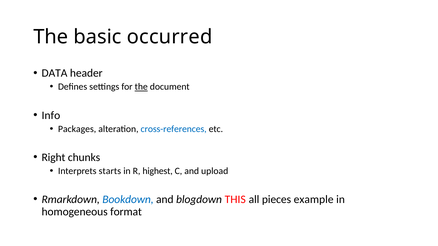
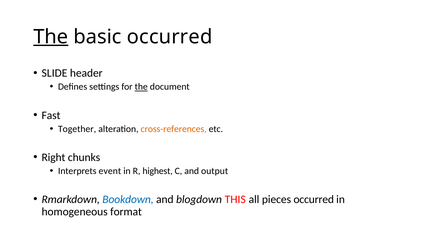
The underline: none -> present (51, 37)
DATA: DATA -> SLIDE (54, 73)
Info: Info -> Fast (51, 115)
Packages: Packages -> Together (77, 129)
cross-references colour: blue -> orange (174, 129)
starts: starts -> event (110, 171)
upload: upload -> output (215, 171)
pieces example: example -> occurred (314, 200)
